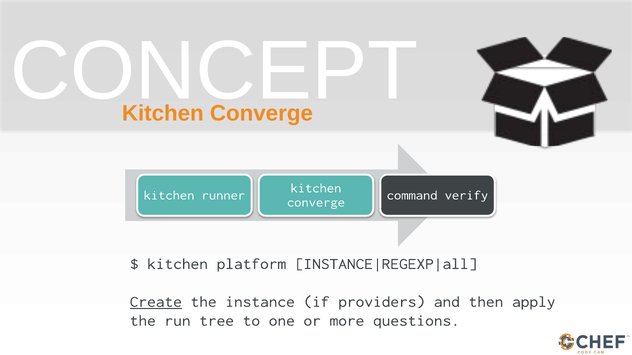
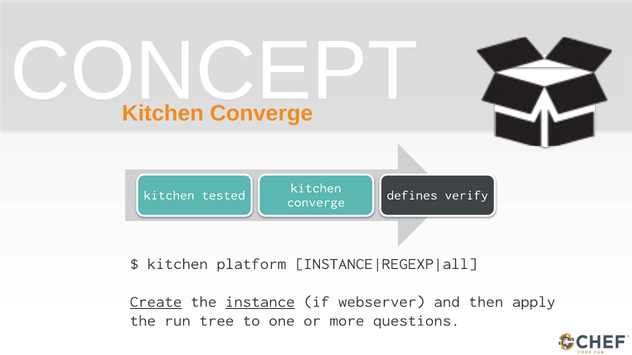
runner: runner -> tested (223, 195)
command: command -> defines (412, 195)
instance underline: none -> present (260, 302)
providers: providers -> webserver (382, 302)
